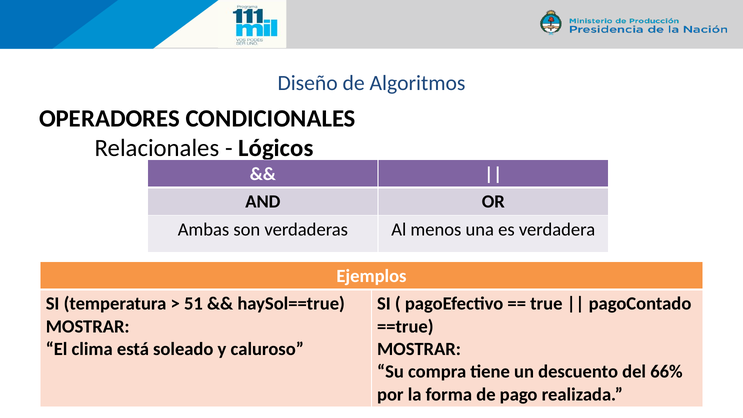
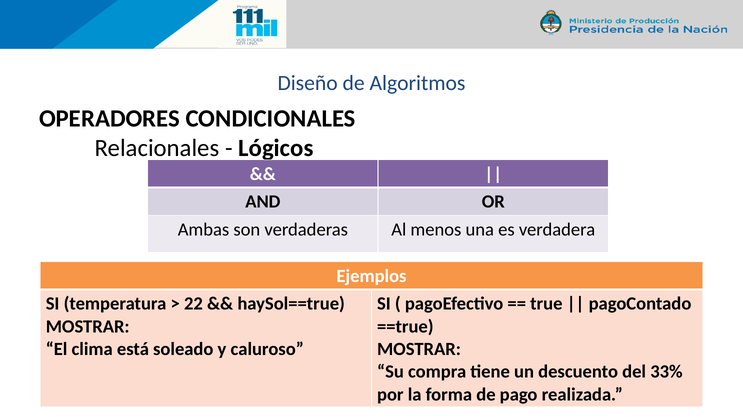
51: 51 -> 22 (193, 304)
66%: 66% -> 33% (666, 372)
